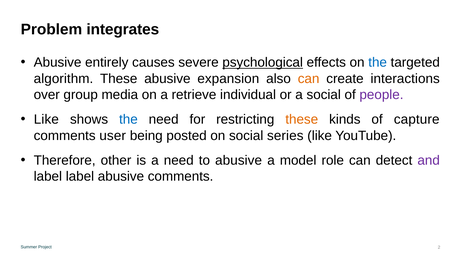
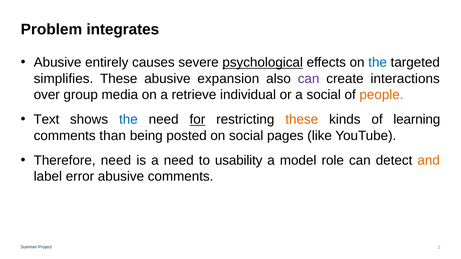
algorithm: algorithm -> simplifies (64, 79)
can colour: orange -> purple (309, 79)
people colour: purple -> orange (381, 95)
Like: Like -> Text (46, 120)
for underline: none -> present (197, 120)
capture: capture -> learning (417, 120)
user: user -> than (113, 136)
series: series -> pages (285, 136)
Therefore other: other -> need (116, 161)
to abusive: abusive -> usability (239, 161)
and colour: purple -> orange (429, 161)
label label: label -> error (80, 177)
